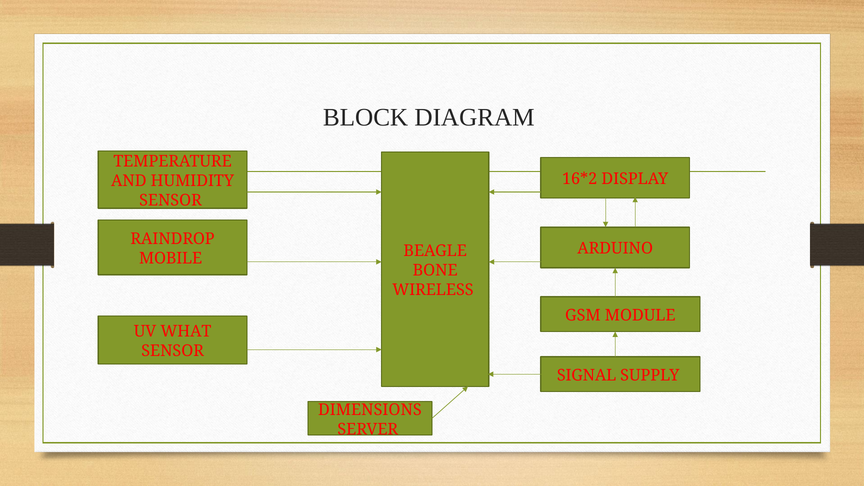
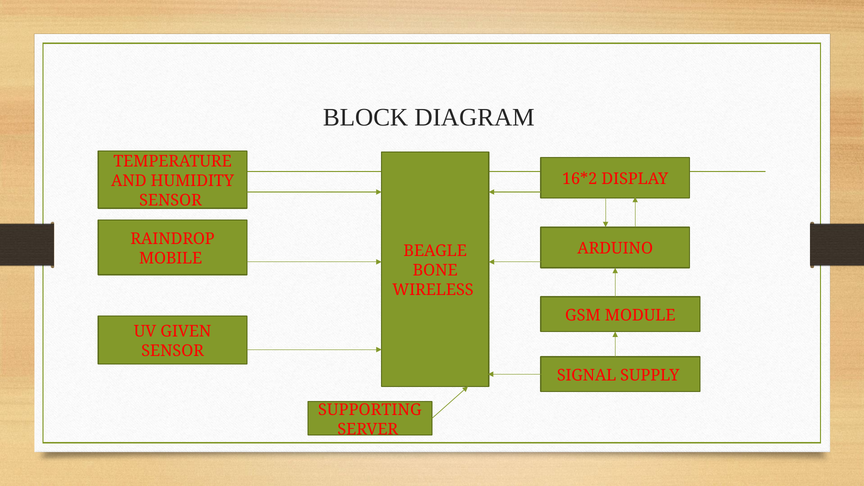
WHAT: WHAT -> GIVEN (186, 331)
DIMENSIONS: DIMENSIONS -> SUPPORTING (370, 410)
